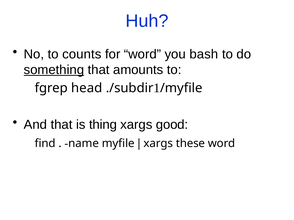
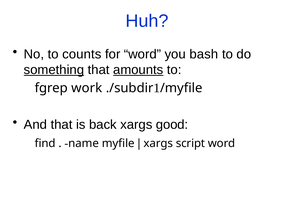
amounts underline: none -> present (138, 70)
head: head -> work (87, 88)
thing: thing -> back (103, 125)
these: these -> script (190, 144)
